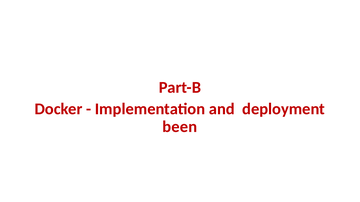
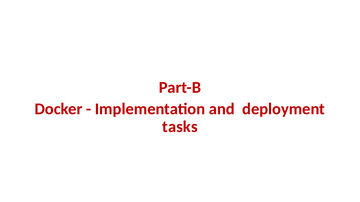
been: been -> tasks (180, 127)
